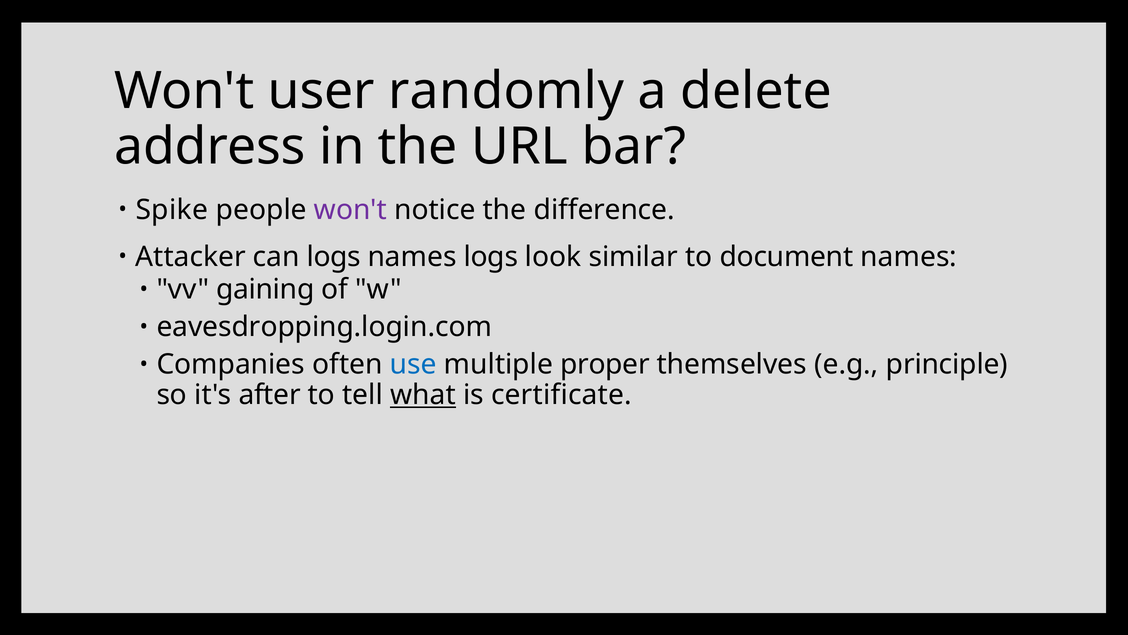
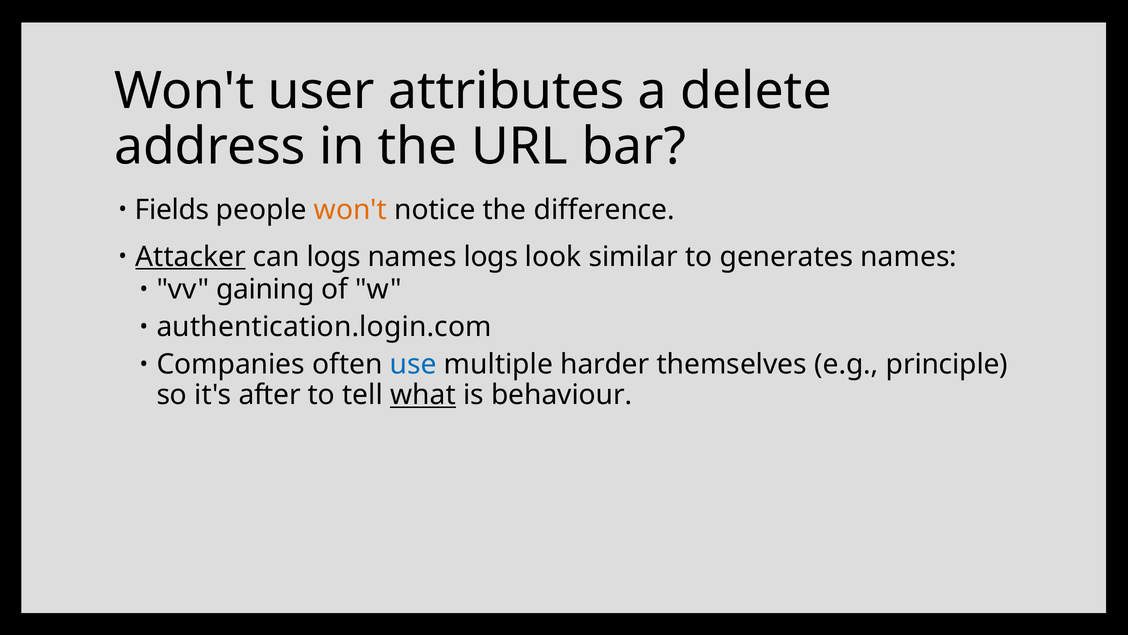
randomly: randomly -> attributes (506, 91)
Spike: Spike -> Fields (172, 210)
won't colour: purple -> orange (350, 210)
Attacker underline: none -> present (191, 257)
document: document -> generates (786, 257)
eavesdropping.login.com: eavesdropping.login.com -> authentication.login.com (324, 327)
proper: proper -> harder (605, 364)
certificate: certificate -> behaviour (562, 395)
